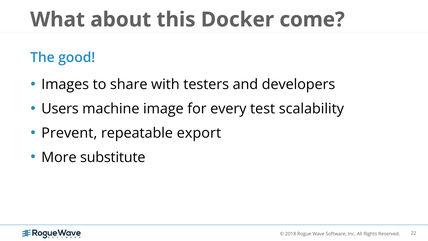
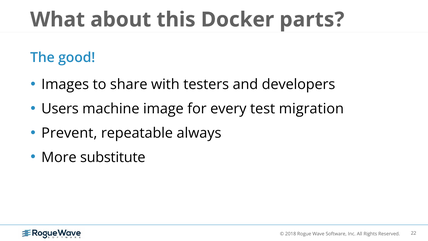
come: come -> parts (312, 20)
scalability: scalability -> migration (311, 109)
export: export -> always (199, 133)
